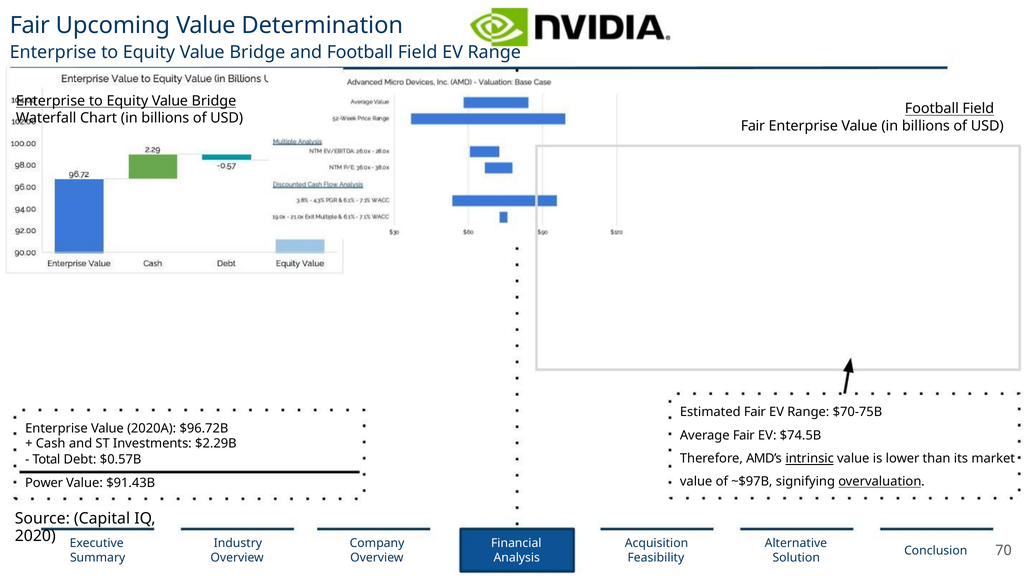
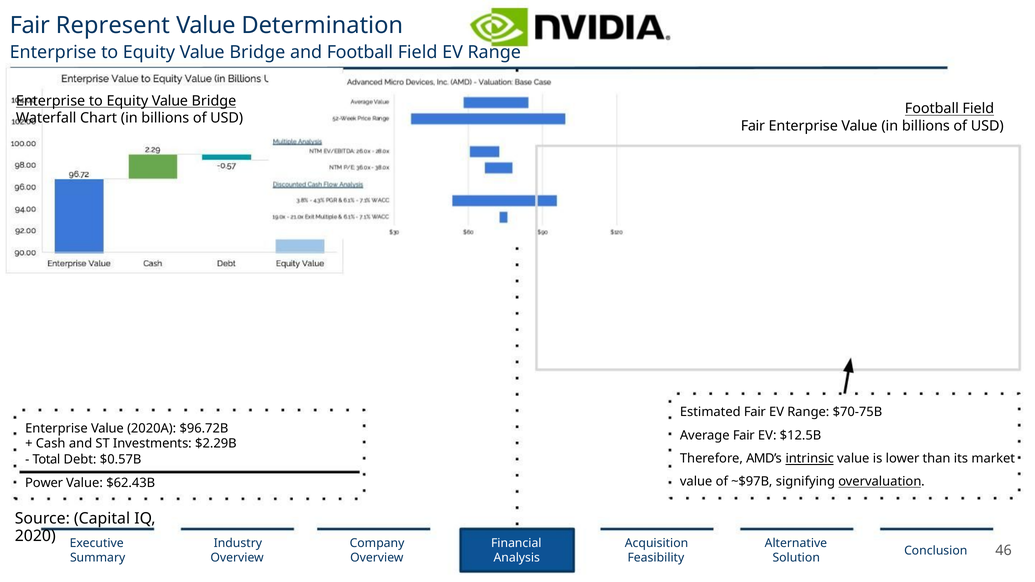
Upcoming: Upcoming -> Represent (113, 25)
$74.5B: $74.5B -> $12.5B (801, 436)
$91.43B: $91.43B -> $62.43B (131, 483)
70: 70 -> 46 (1004, 551)
